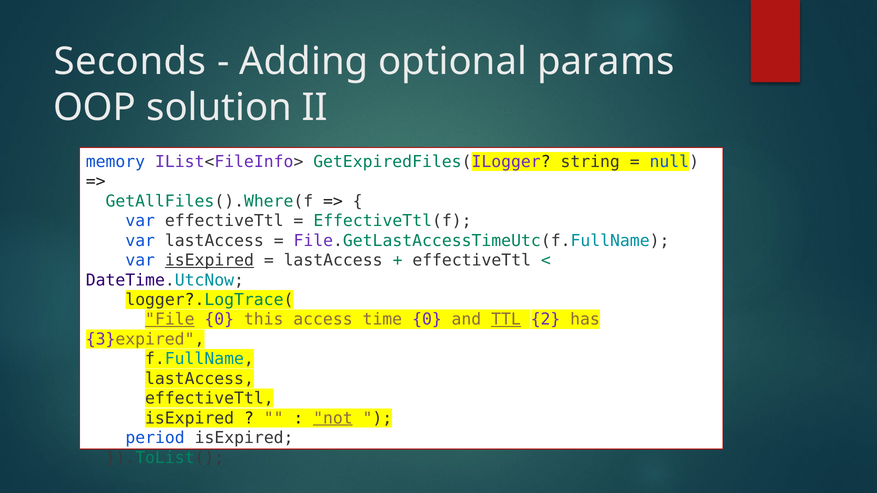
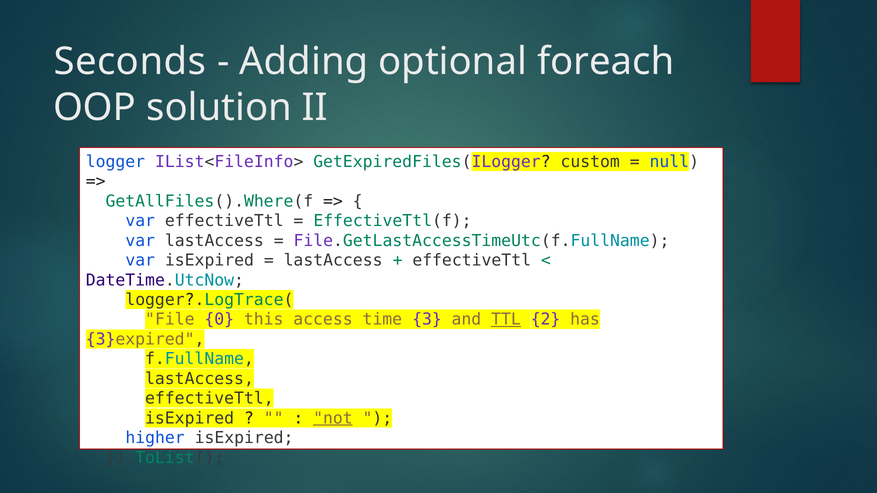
params: params -> foreach (606, 62)
memory: memory -> logger (115, 162)
string: string -> custom (590, 162)
isExpired underline: present -> none (209, 261)
File underline: present -> none (170, 320)
time 0: 0 -> 3 (427, 320)
period: period -> higher (155, 438)
